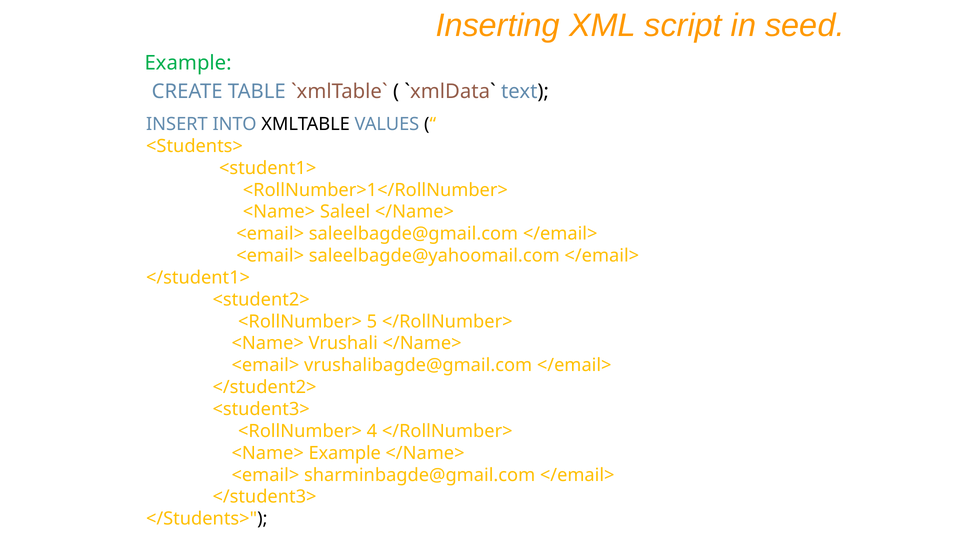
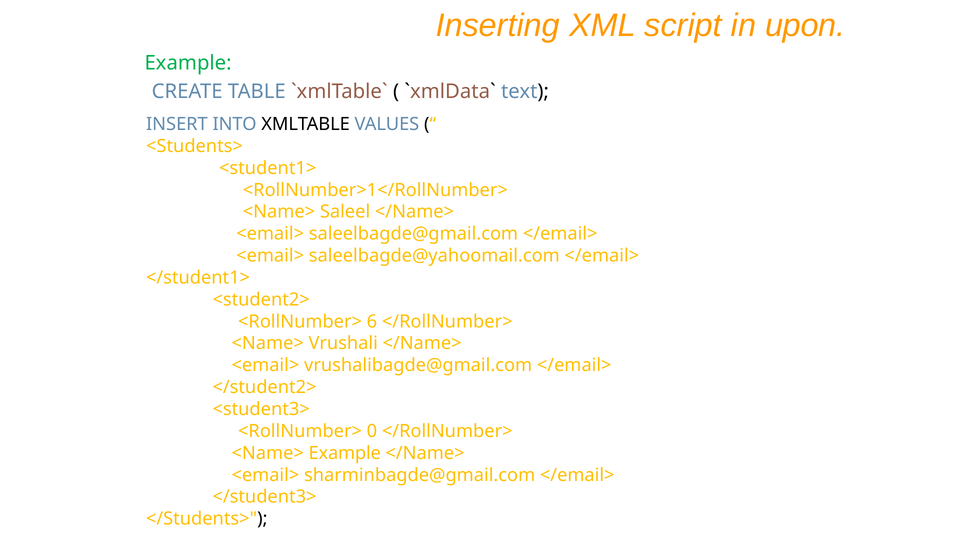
seed: seed -> upon (805, 25)
5: 5 -> 6 (372, 321)
4: 4 -> 0 (372, 431)
